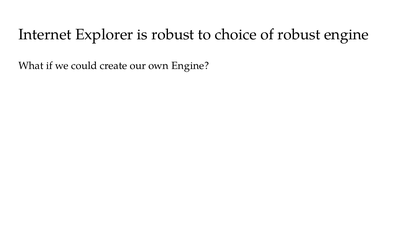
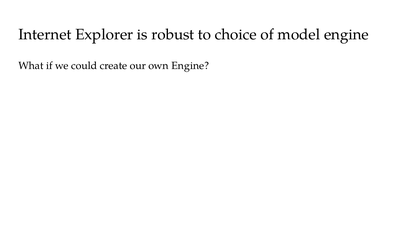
of robust: robust -> model (299, 35)
